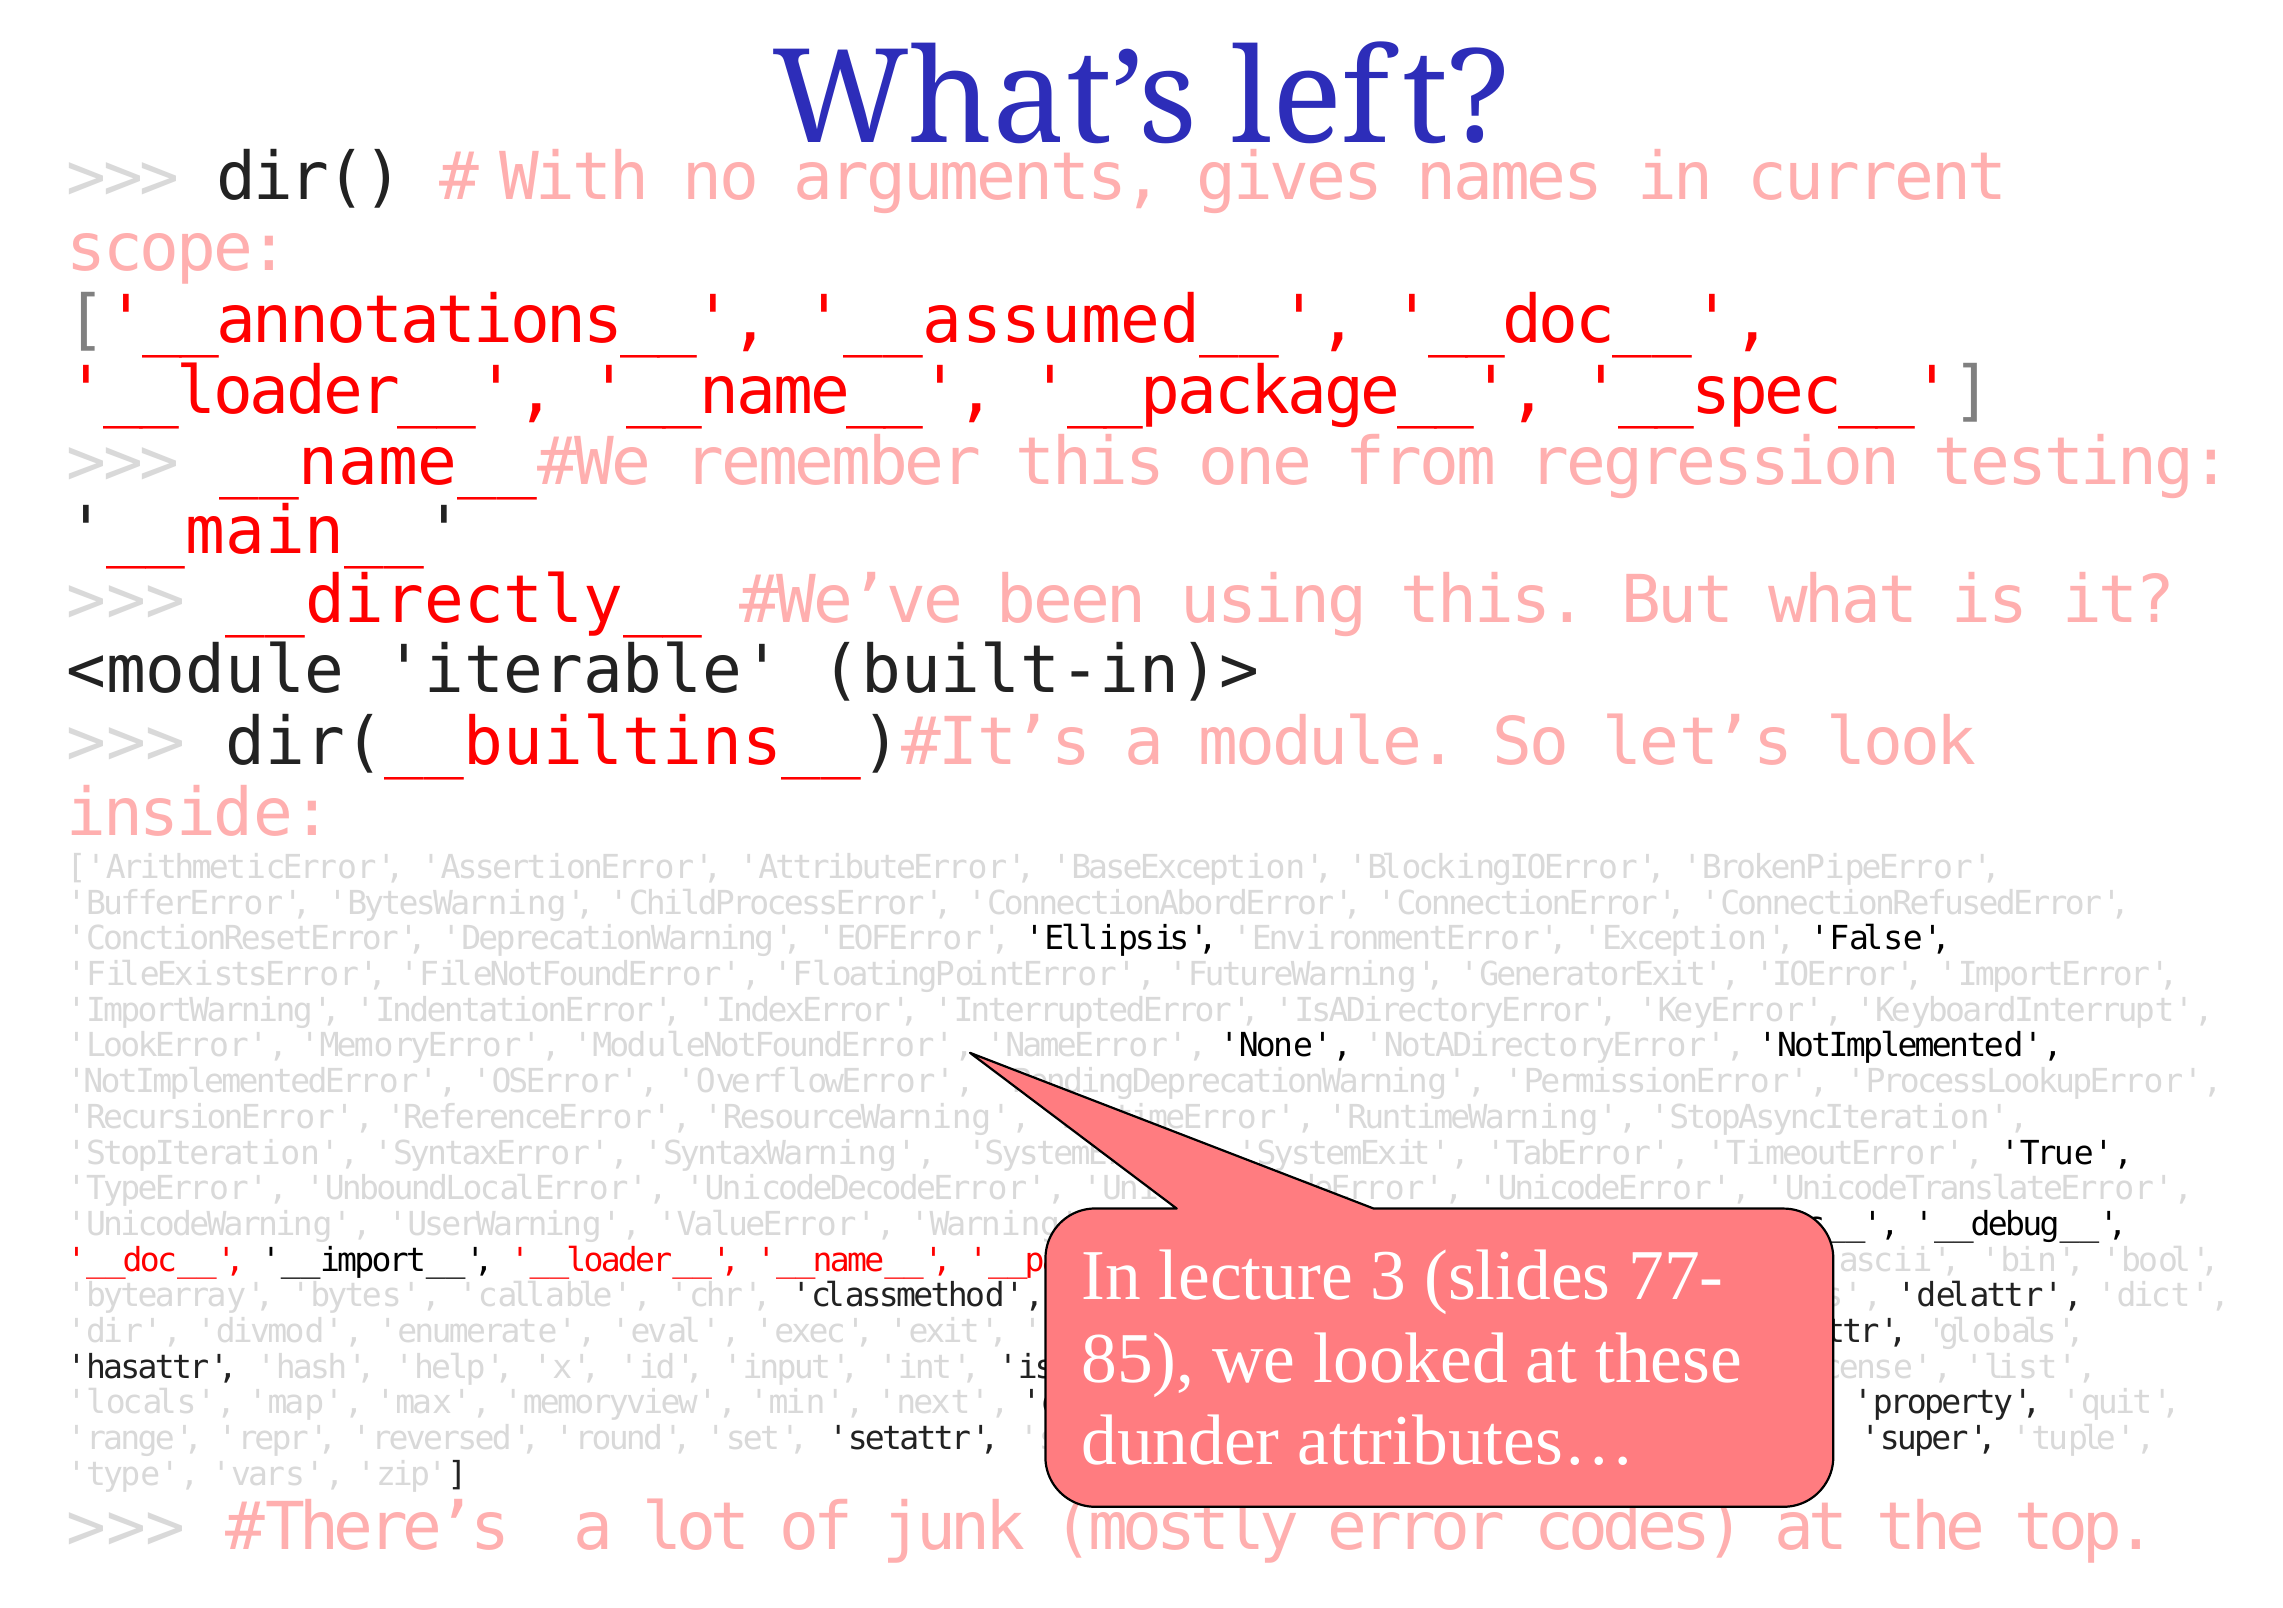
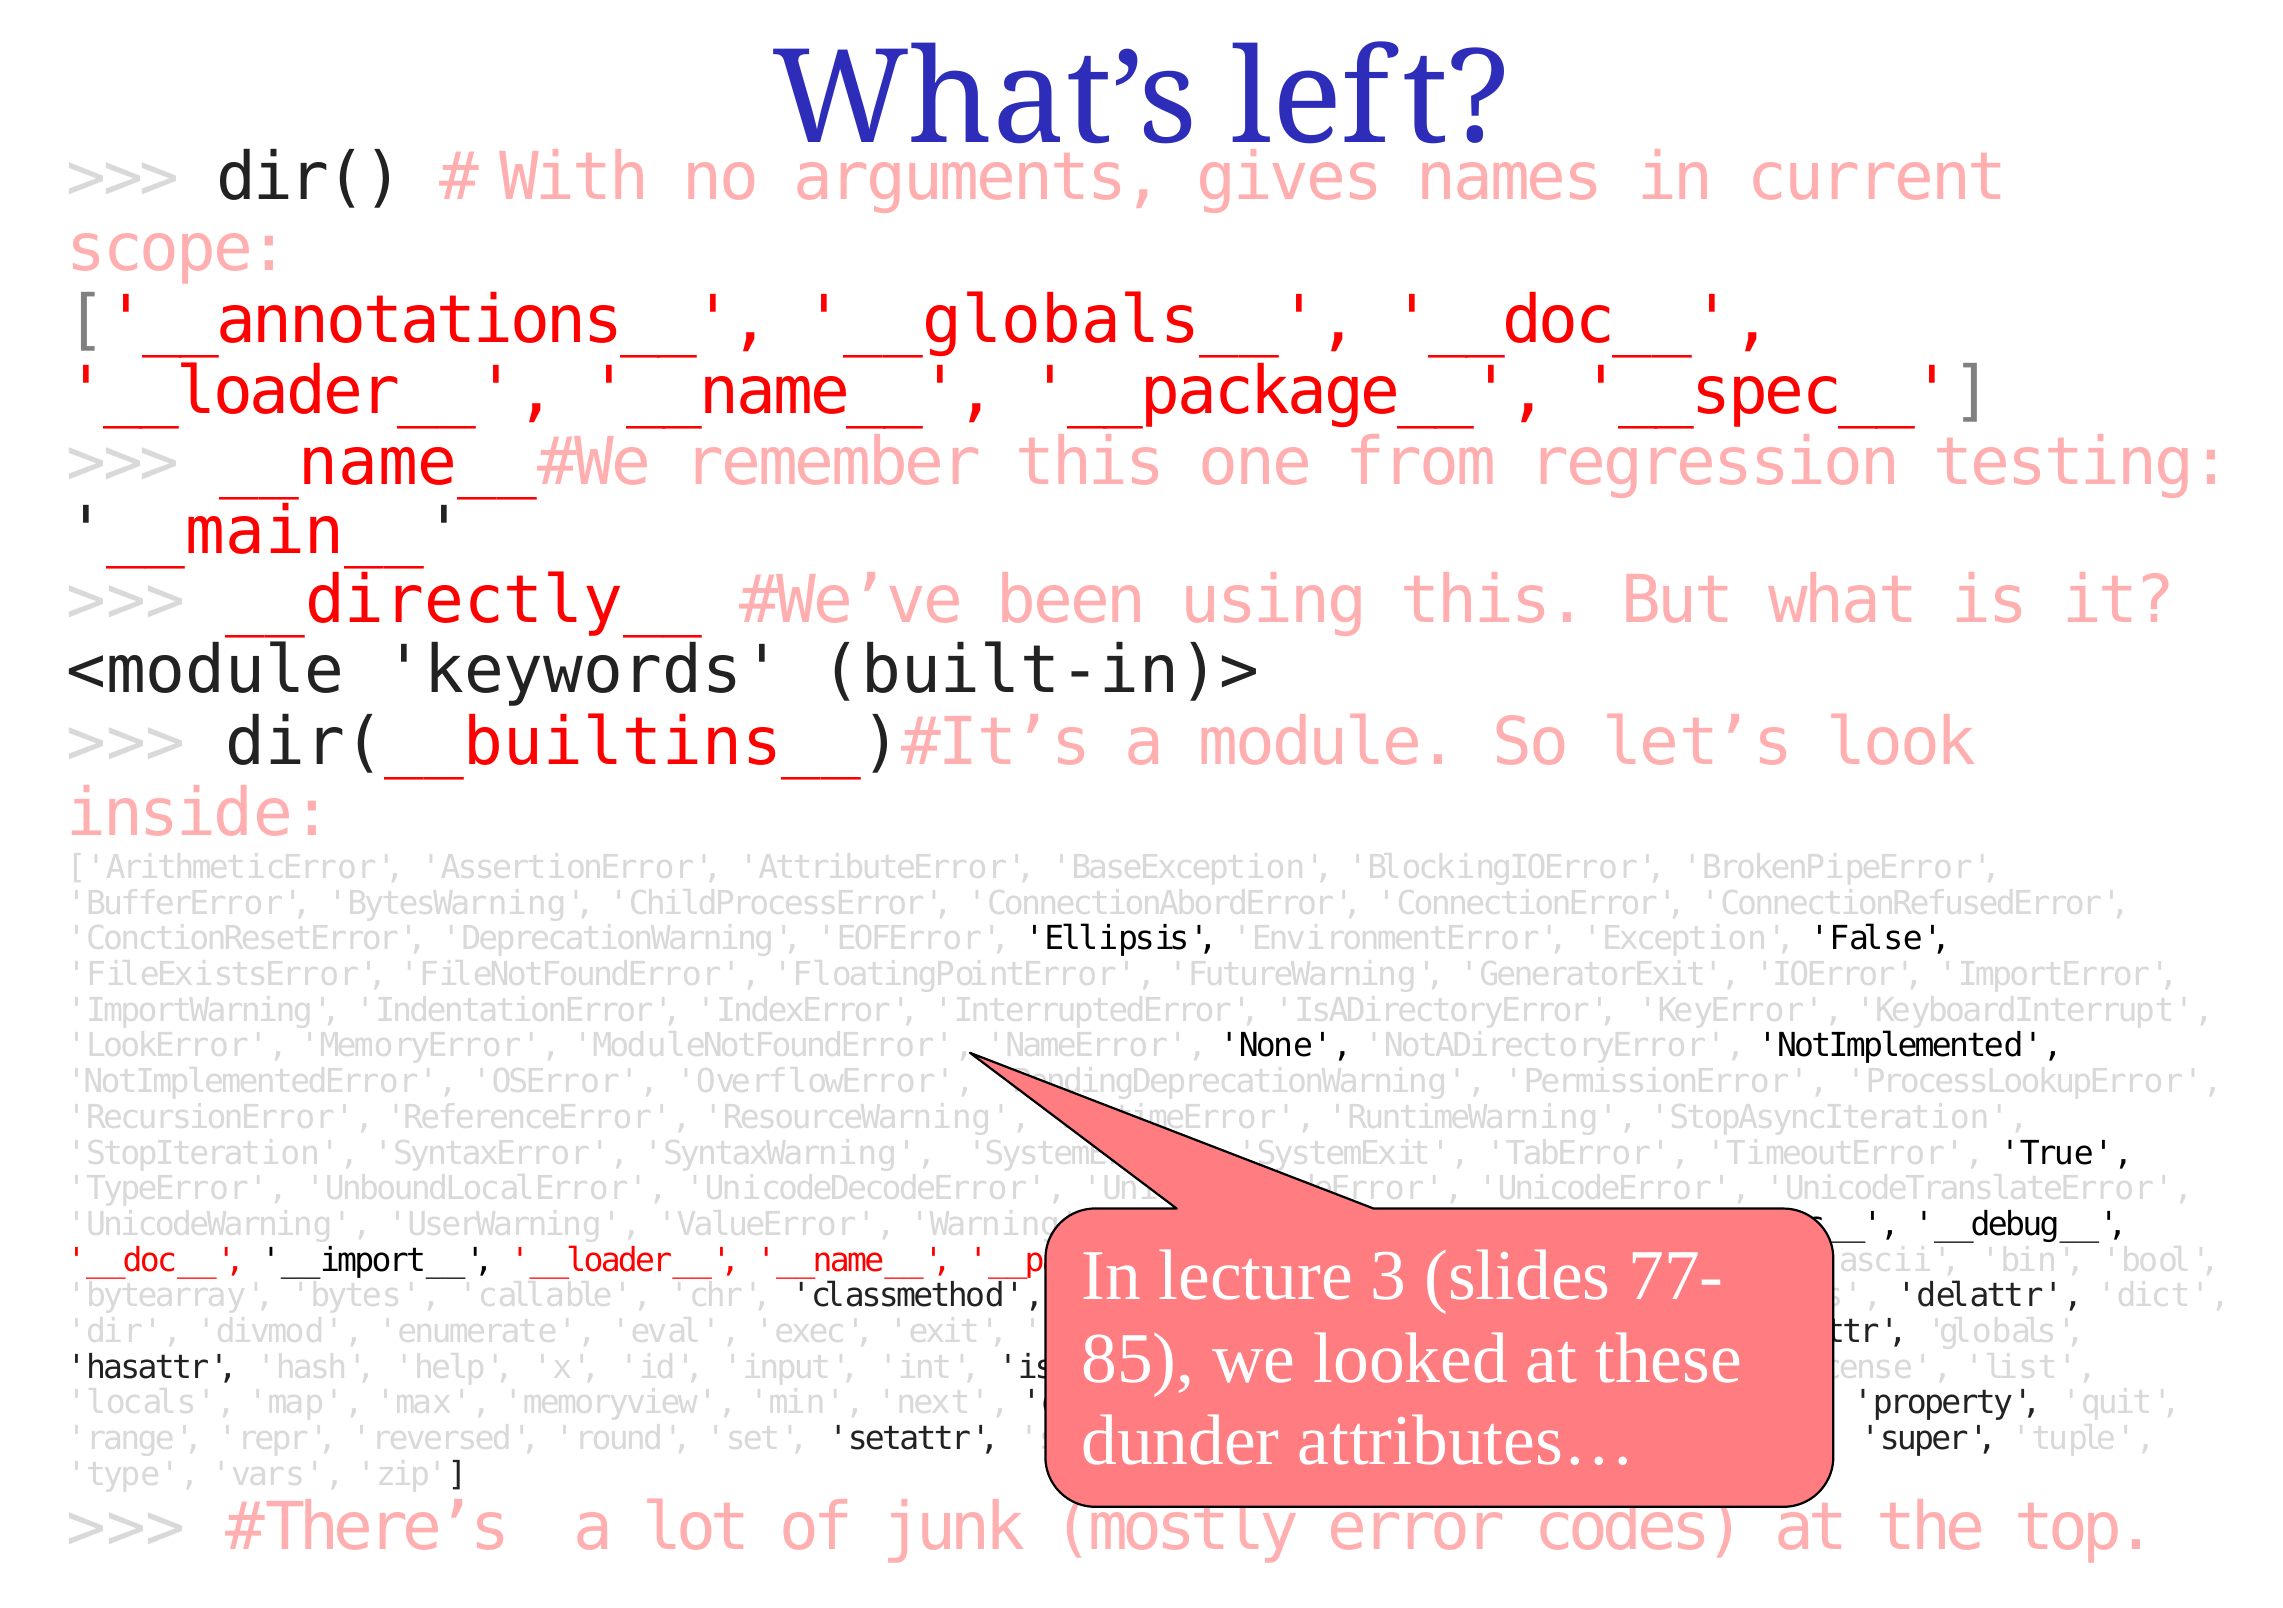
__assumed__: __assumed__ -> __globals__ (1081, 320)
iterable: iterable -> keywords (583, 671)
